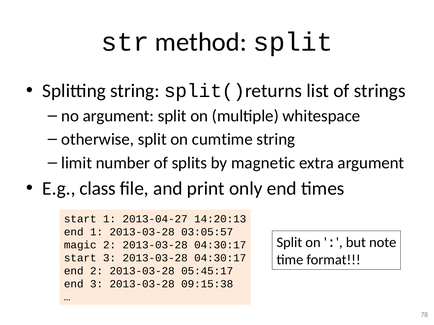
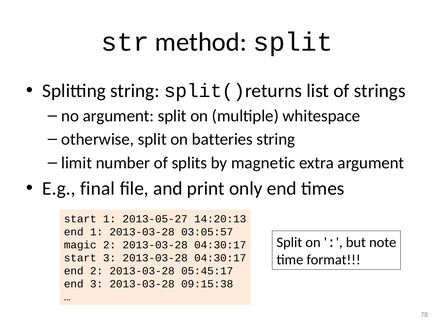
cumtime: cumtime -> batteries (222, 140)
class: class -> final (98, 189)
2013-04-27: 2013-04-27 -> 2013-05-27 (155, 219)
